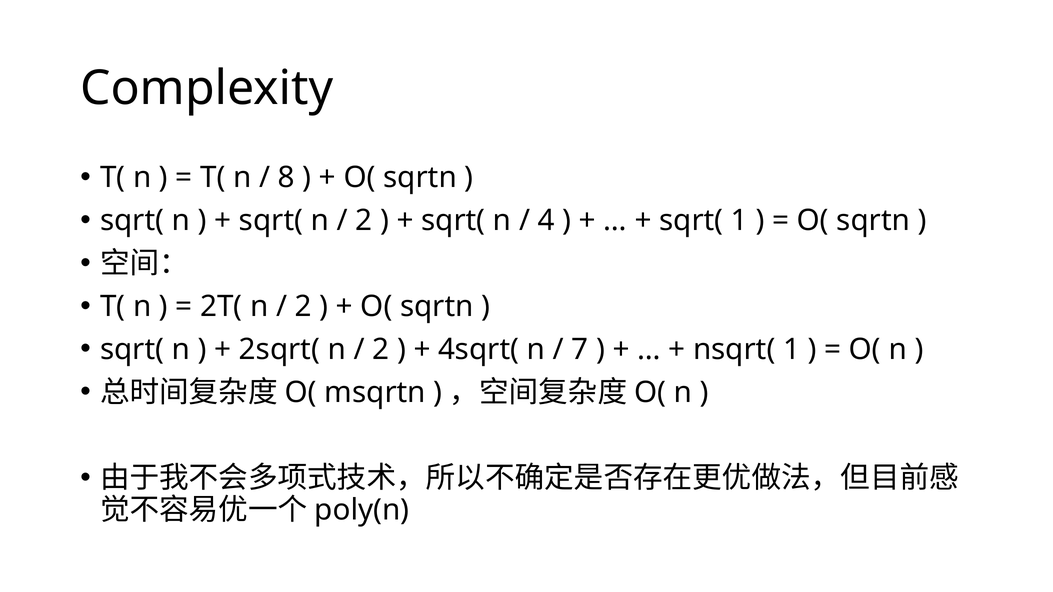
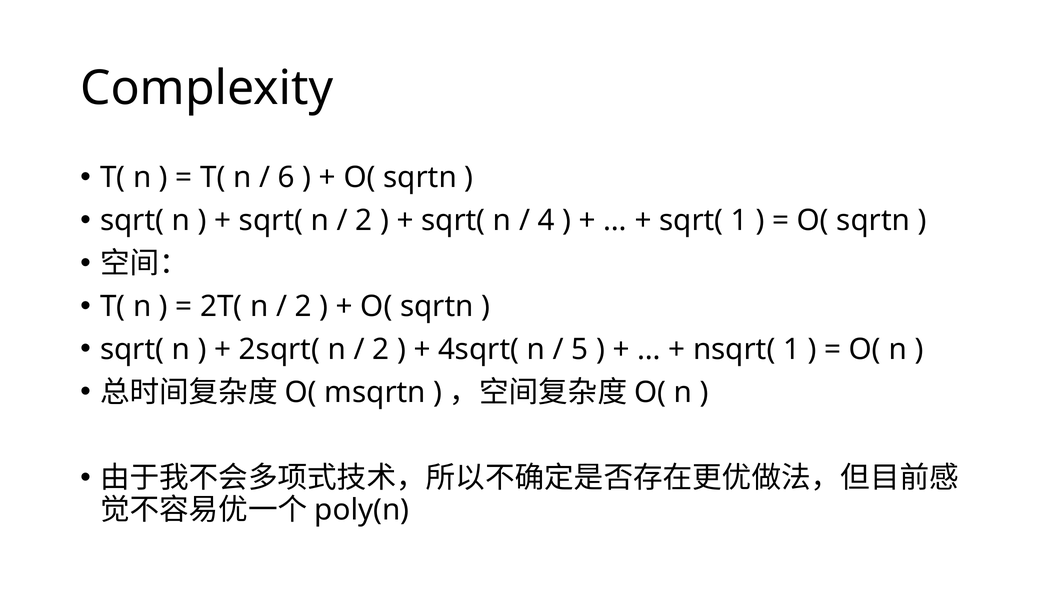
8: 8 -> 6 (286, 177)
7: 7 -> 5 (580, 349)
